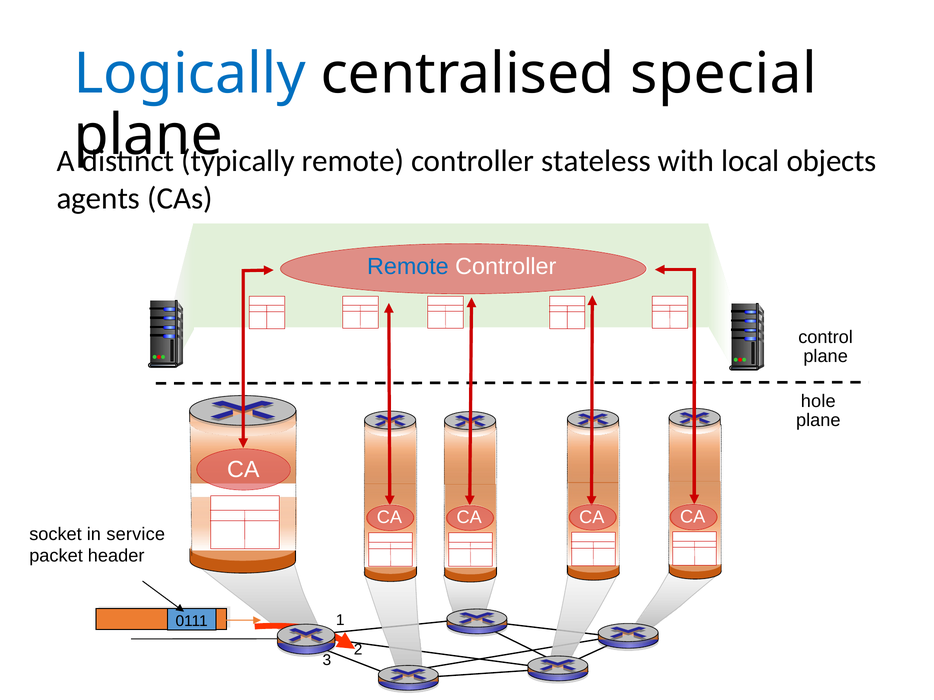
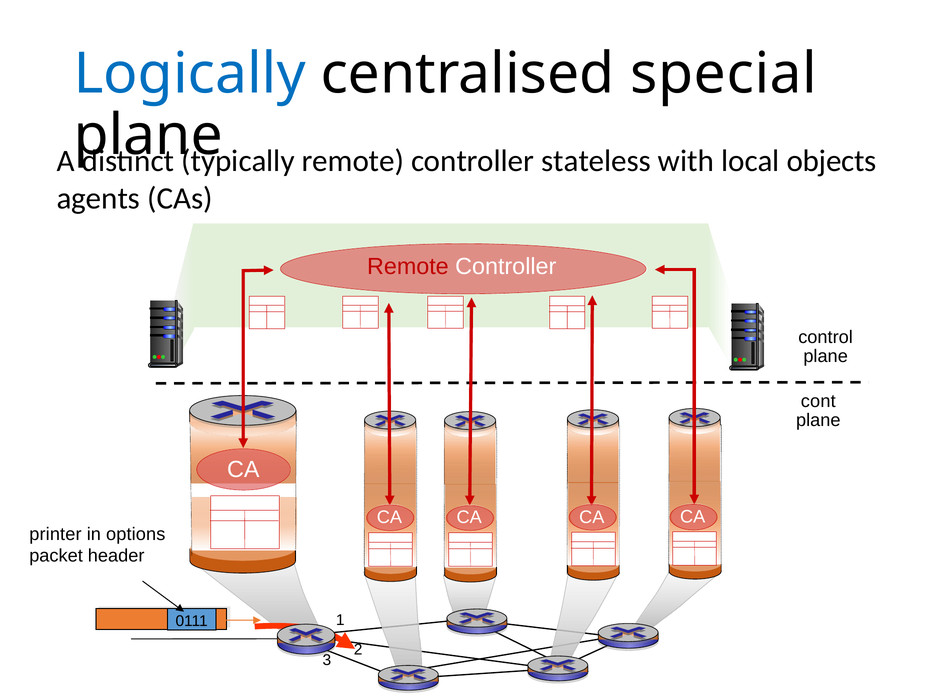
Remote colour: blue -> red (408, 267)
hole: hole -> cont (818, 401)
socket: socket -> printer (55, 534)
service: service -> options (136, 534)
